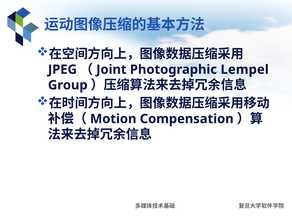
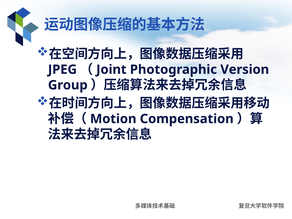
Lempel: Lempel -> Version (245, 70)
